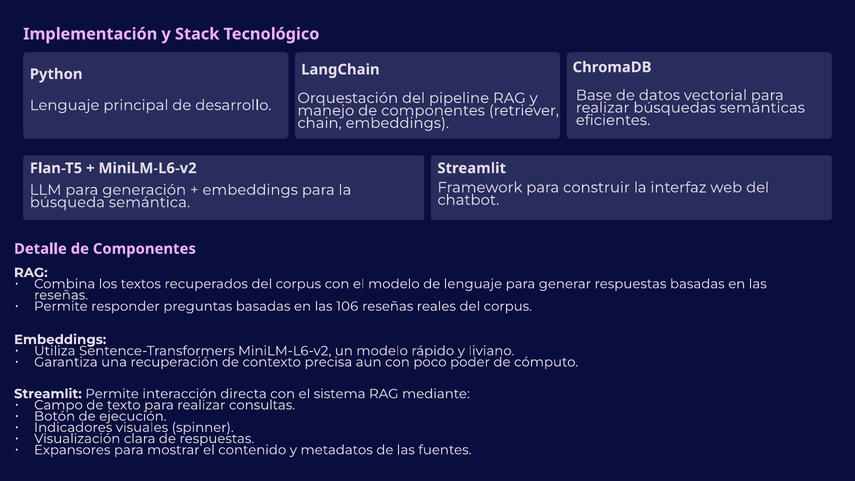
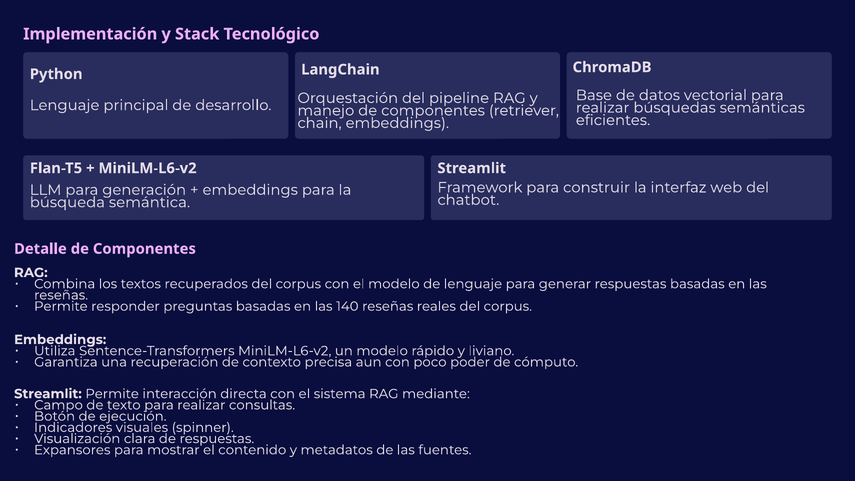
106: 106 -> 140 (347, 306)
